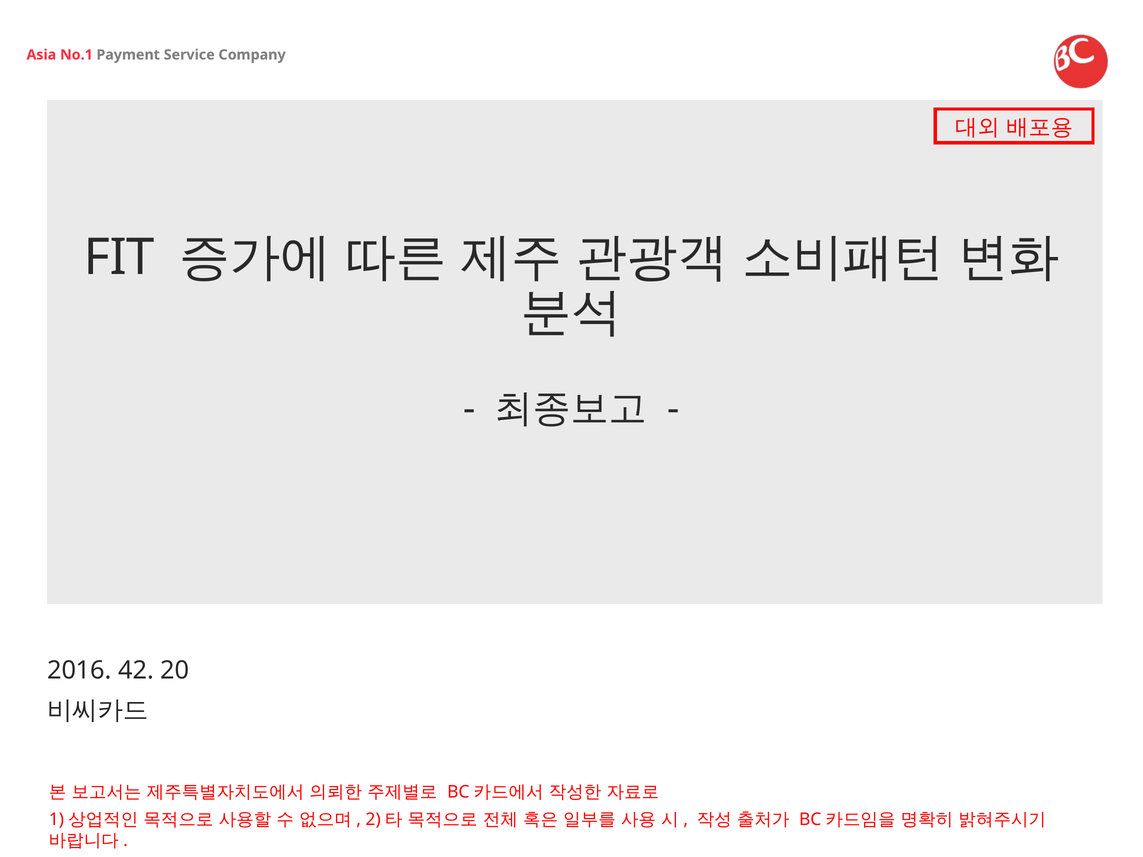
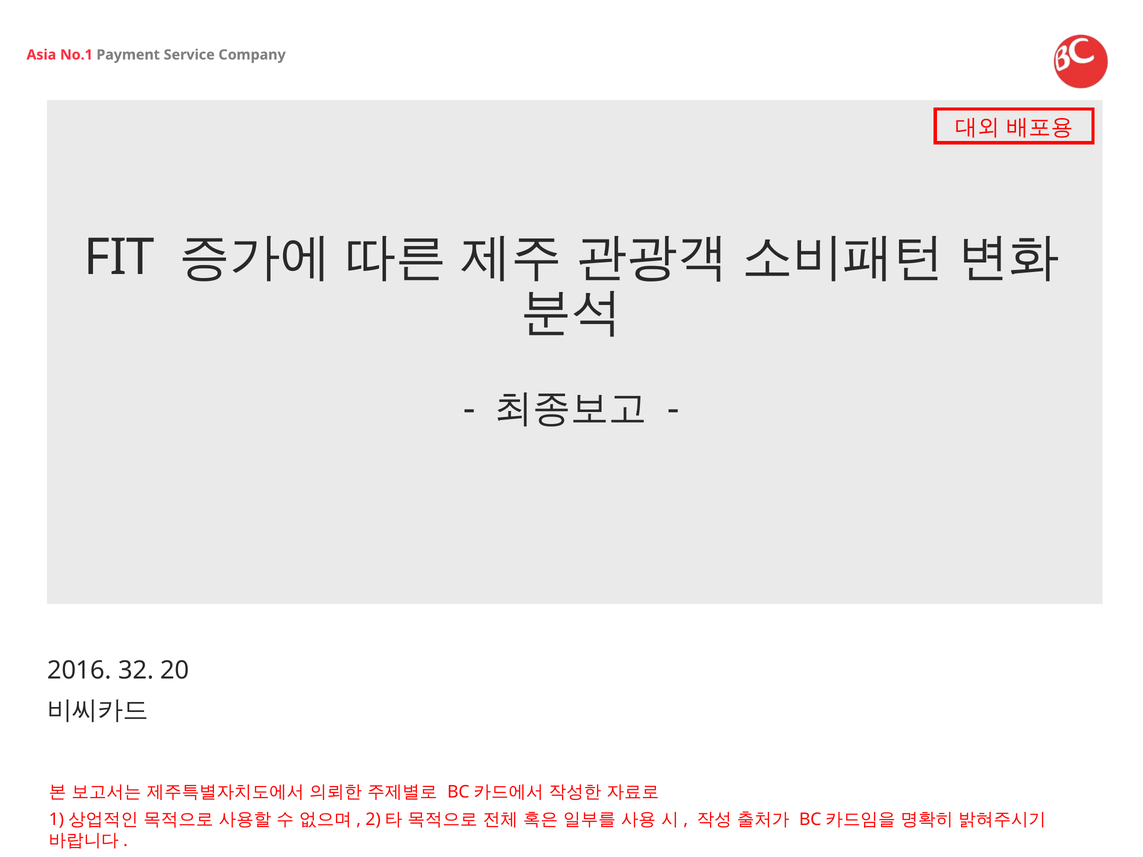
42: 42 -> 32 (136, 671)
